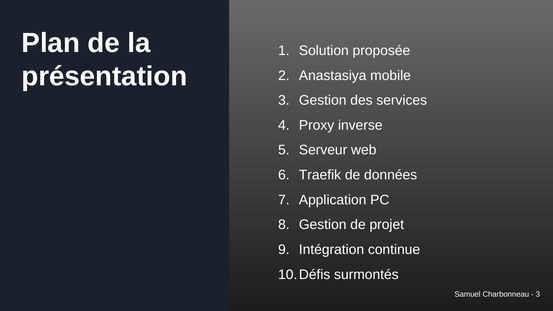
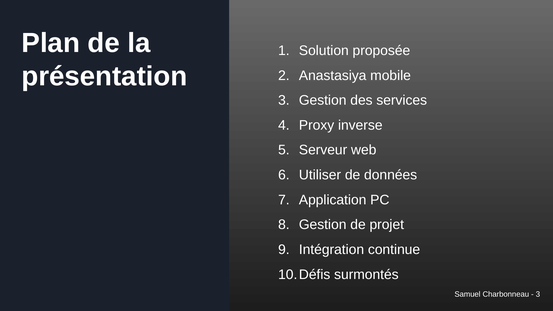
Traefik: Traefik -> Utiliser (320, 175)
